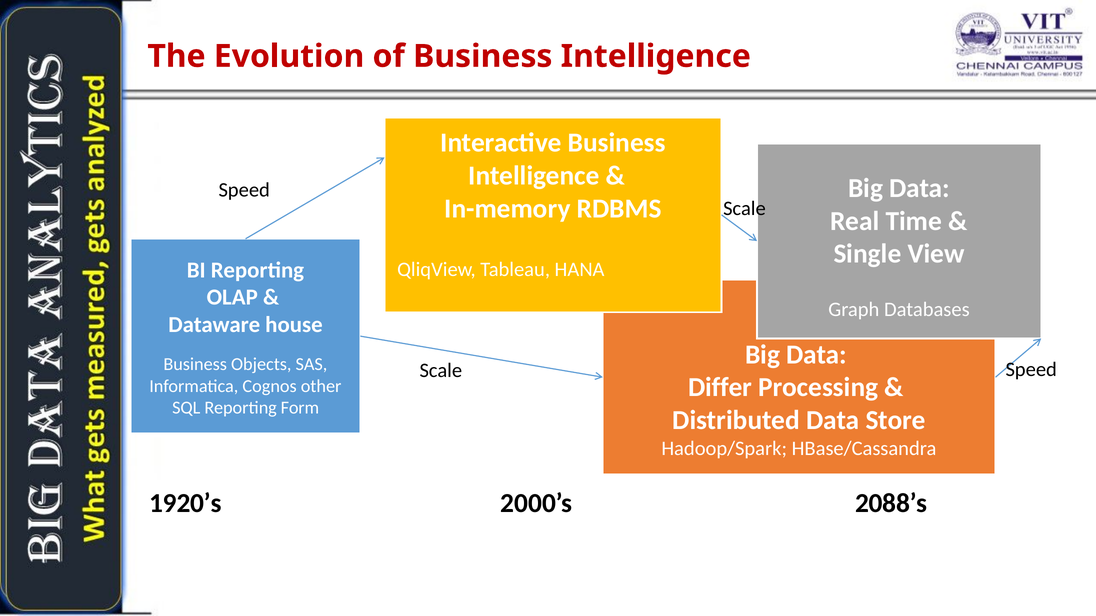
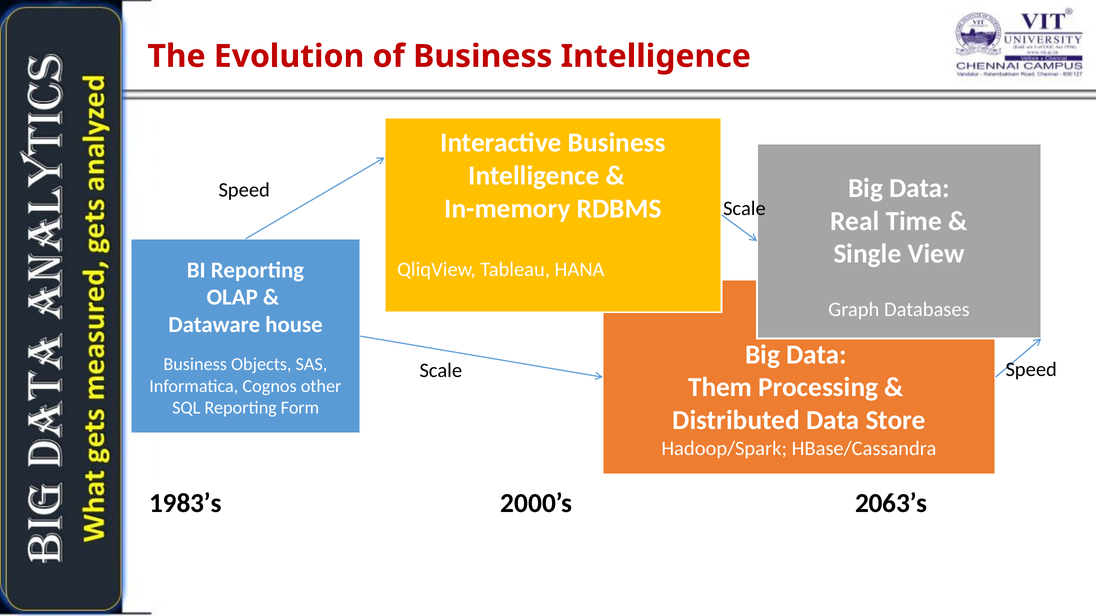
Differ: Differ -> Them (720, 388)
1920’s: 1920’s -> 1983’s (185, 503)
2088’s: 2088’s -> 2063’s (891, 503)
